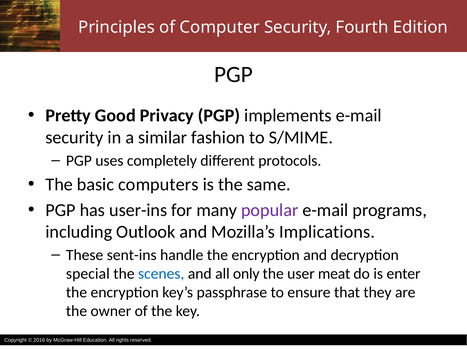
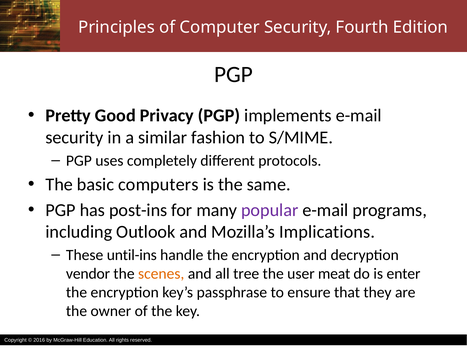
user-ins: user-ins -> post-ins (138, 210)
sent-ins: sent-ins -> until-ins (132, 255)
special: special -> vendor (88, 274)
scenes colour: blue -> orange (161, 274)
only: only -> tree (246, 274)
